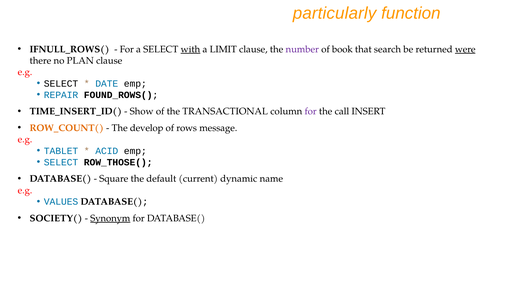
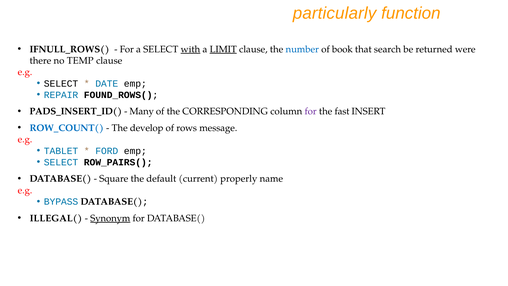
LIMIT underline: none -> present (223, 49)
number colour: purple -> blue (302, 49)
were underline: present -> none (465, 49)
PLAN: PLAN -> TEMP (80, 61)
TIME_INSERT_ID(: TIME_INSERT_ID( -> PADS_INSERT_ID( (76, 111)
Show: Show -> Many (142, 111)
TRANSACTIONAL: TRANSACTIONAL -> CORRESPONDING (225, 111)
call: call -> fast (342, 111)
ROW_COUNT( colour: orange -> blue (67, 128)
ACID: ACID -> FORD (107, 151)
ROW_THOSE(: ROW_THOSE( -> ROW_PAIRS( (118, 162)
dynamic: dynamic -> properly (239, 179)
VALUES: VALUES -> BYPASS (61, 202)
SOCIETY(: SOCIETY( -> ILLEGAL( (56, 218)
